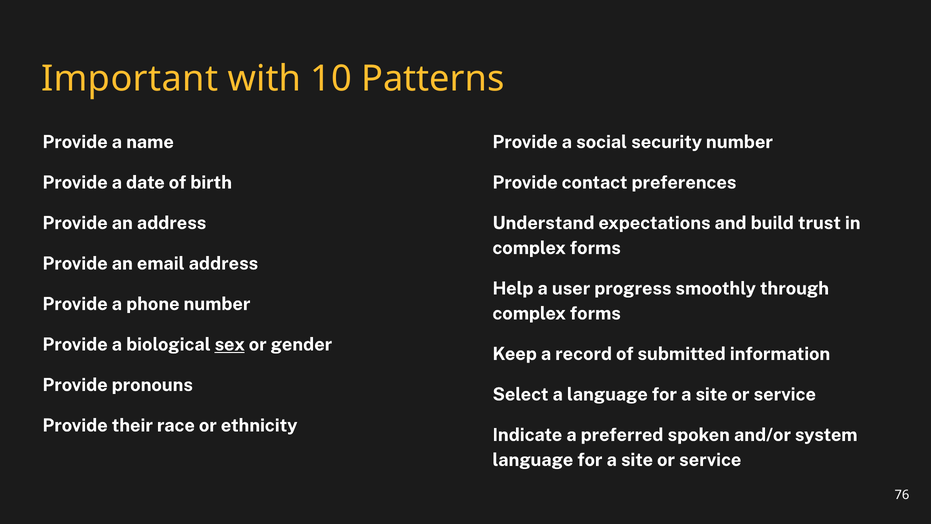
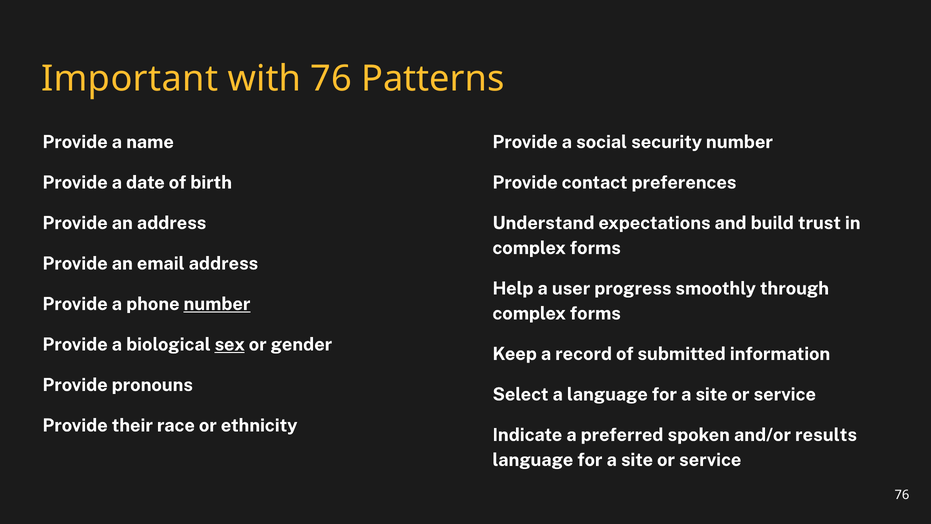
with 10: 10 -> 76 (331, 79)
number underline: none -> present (217, 304)
system: system -> results (826, 435)
